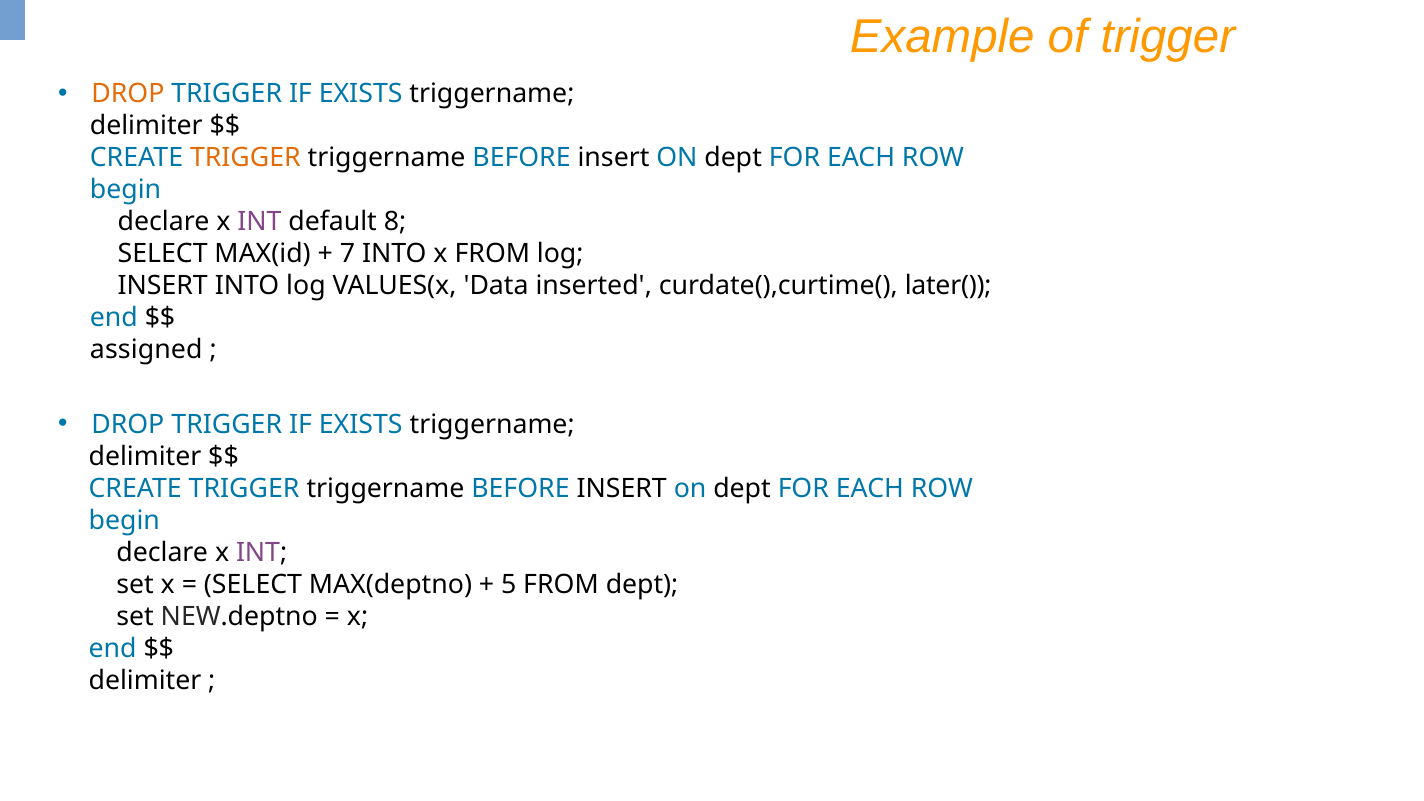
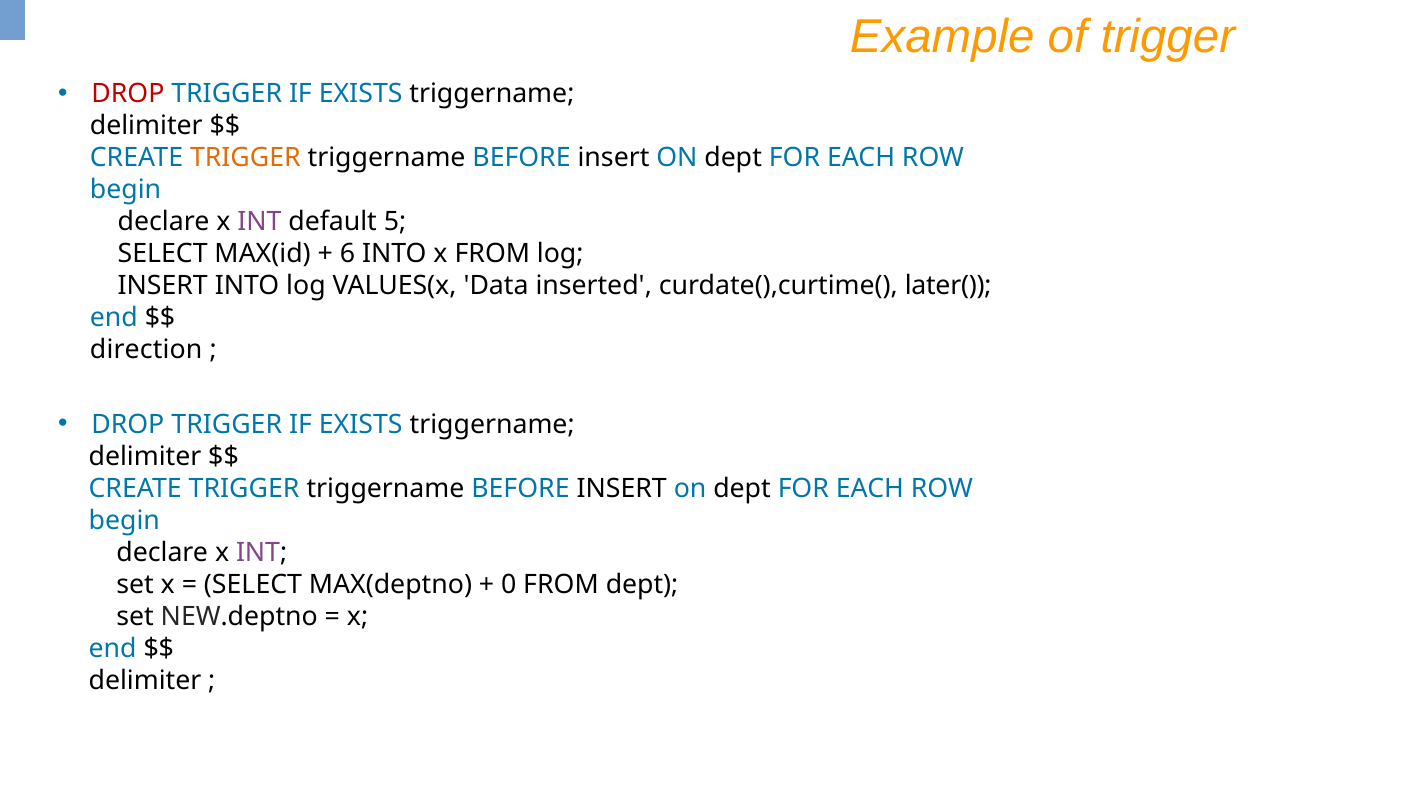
DROP colour: orange -> red (128, 94)
8: 8 -> 5 (395, 222)
7: 7 -> 6 (347, 254)
assigned: assigned -> direction (146, 350)
5: 5 -> 0 (509, 585)
